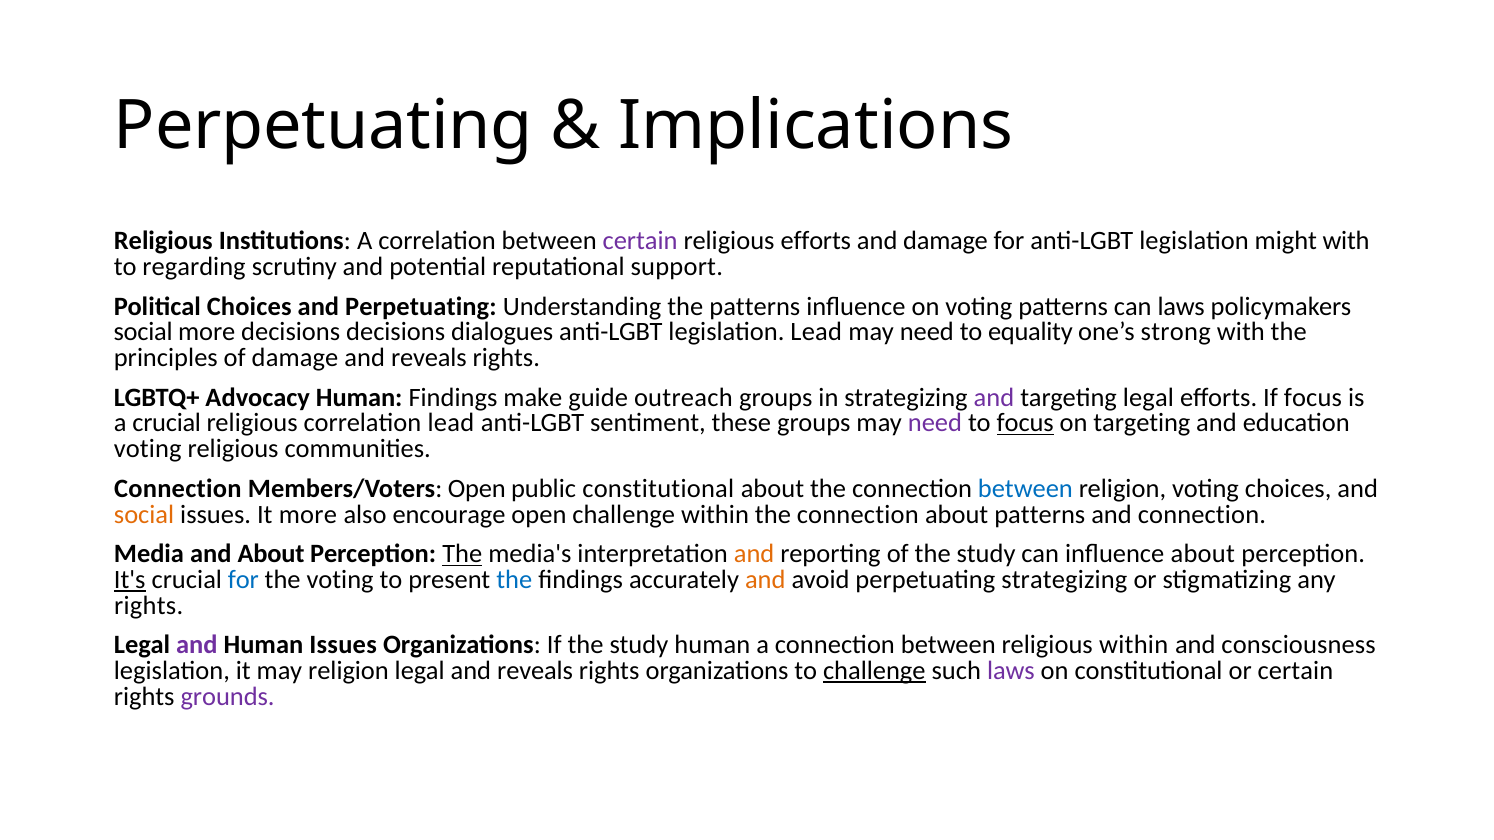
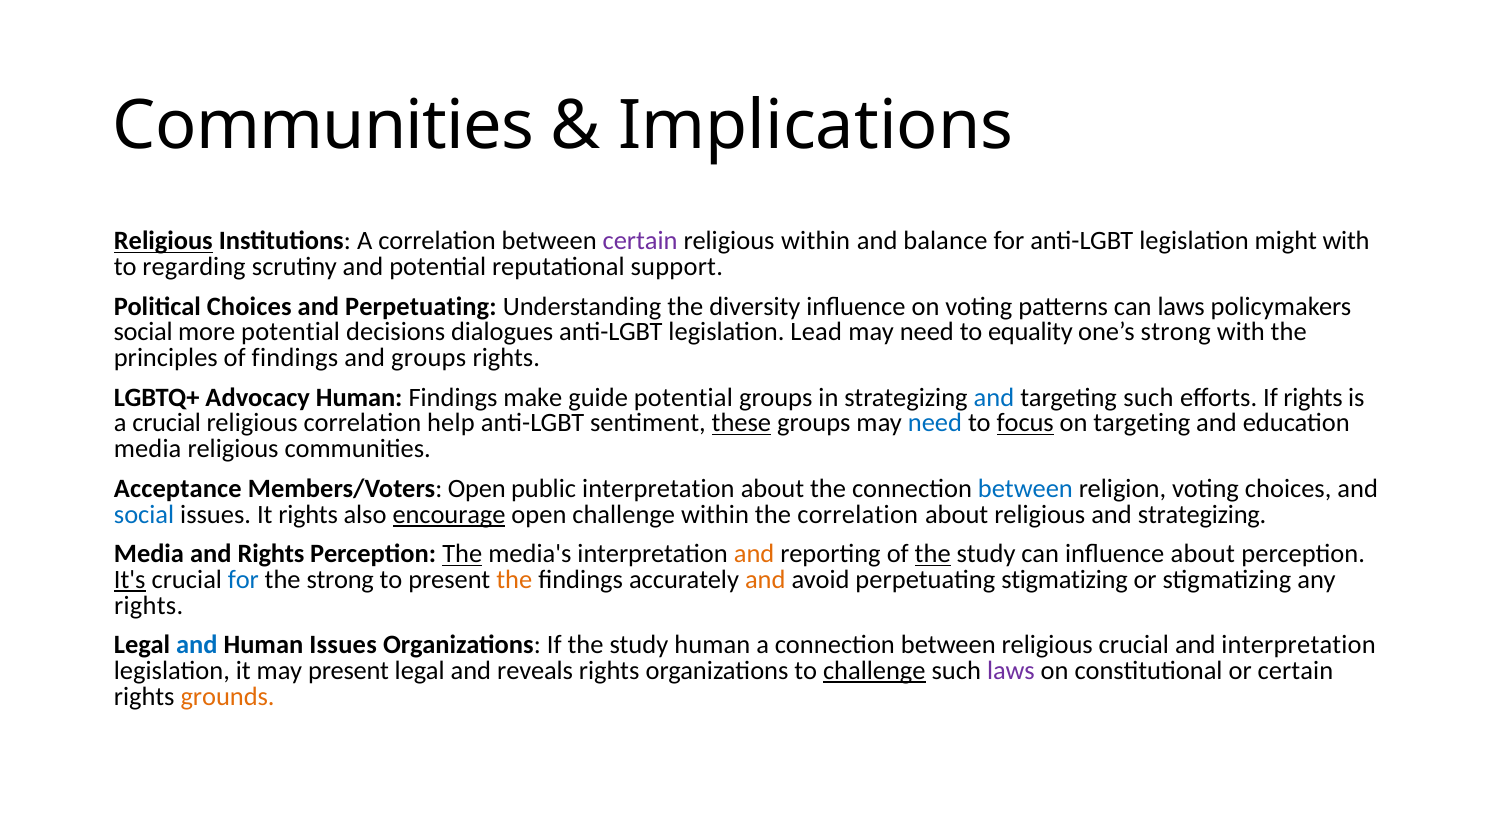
Perpetuating: Perpetuating -> Communities (324, 125)
Religious underline: none -> present (163, 241)
religious efforts: efforts -> within (816, 241)
and damage: damage -> balance (945, 241)
the patterns: patterns -> diversity (755, 307)
more decisions: decisions -> potential (291, 332)
of damage: damage -> findings (295, 358)
reveals: reveals -> groups (429, 358)
guide outreach: outreach -> potential (683, 398)
and colour: purple -> blue (994, 398)
targeting legal: legal -> such (1148, 398)
If focus: focus -> rights (1313, 398)
correlation lead: lead -> help (451, 423)
these underline: none -> present (741, 423)
need colour: purple -> blue (935, 423)
voting: voting -> media (148, 449)
Connection: Connection -> Acceptance (178, 489)
public constitutional: constitutional -> interpretation (658, 489)
social colour: orange -> blue (144, 515)
It more: more -> rights (308, 515)
encourage underline: none -> present (449, 515)
within the connection: connection -> correlation (858, 515)
about patterns: patterns -> religious (1040, 515)
and connection: connection -> strategizing (1202, 515)
and About: About -> Rights (271, 554)
the underline: none -> present (933, 554)
the voting: voting -> strong (340, 580)
the colour: blue -> orange (514, 580)
perpetuating strategizing: strategizing -> stigmatizing (1064, 580)
and colour: purple -> blue (197, 645)
religious within: within -> crucial (1134, 645)
and consciousness: consciousness -> interpretation (1299, 645)
may religion: religion -> present (349, 671)
grounds colour: purple -> orange (228, 697)
